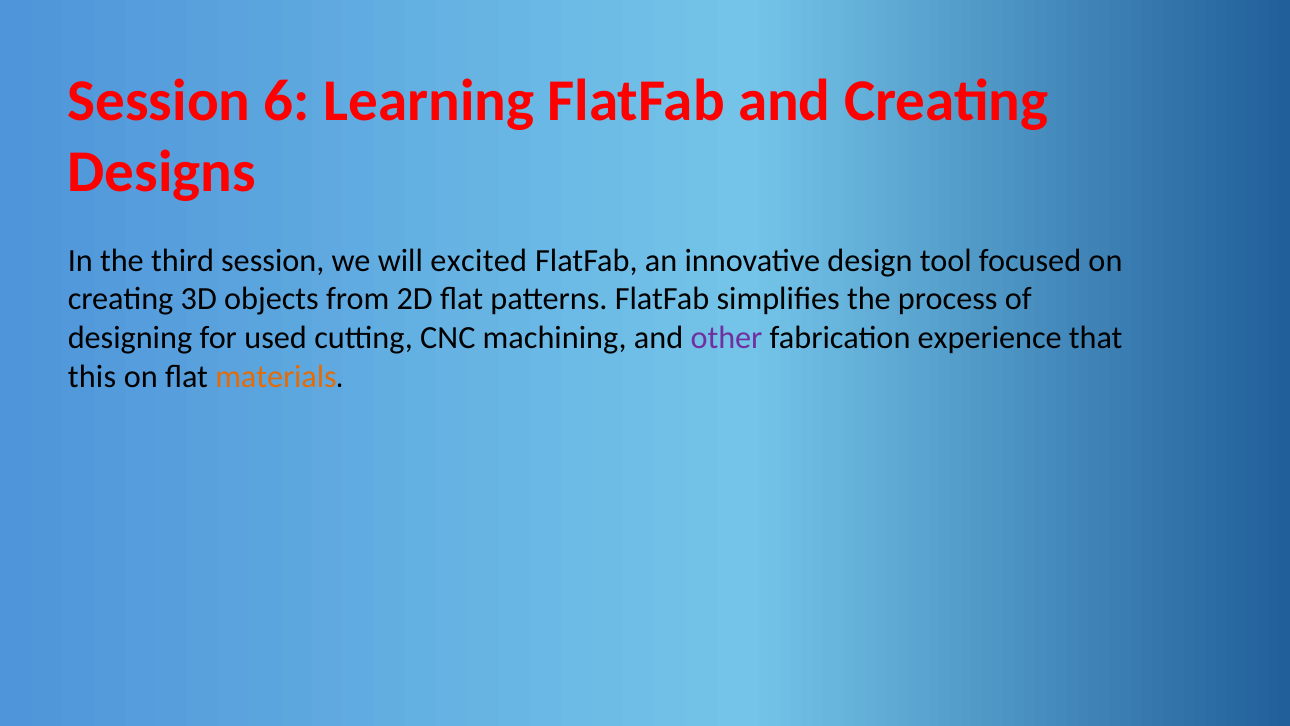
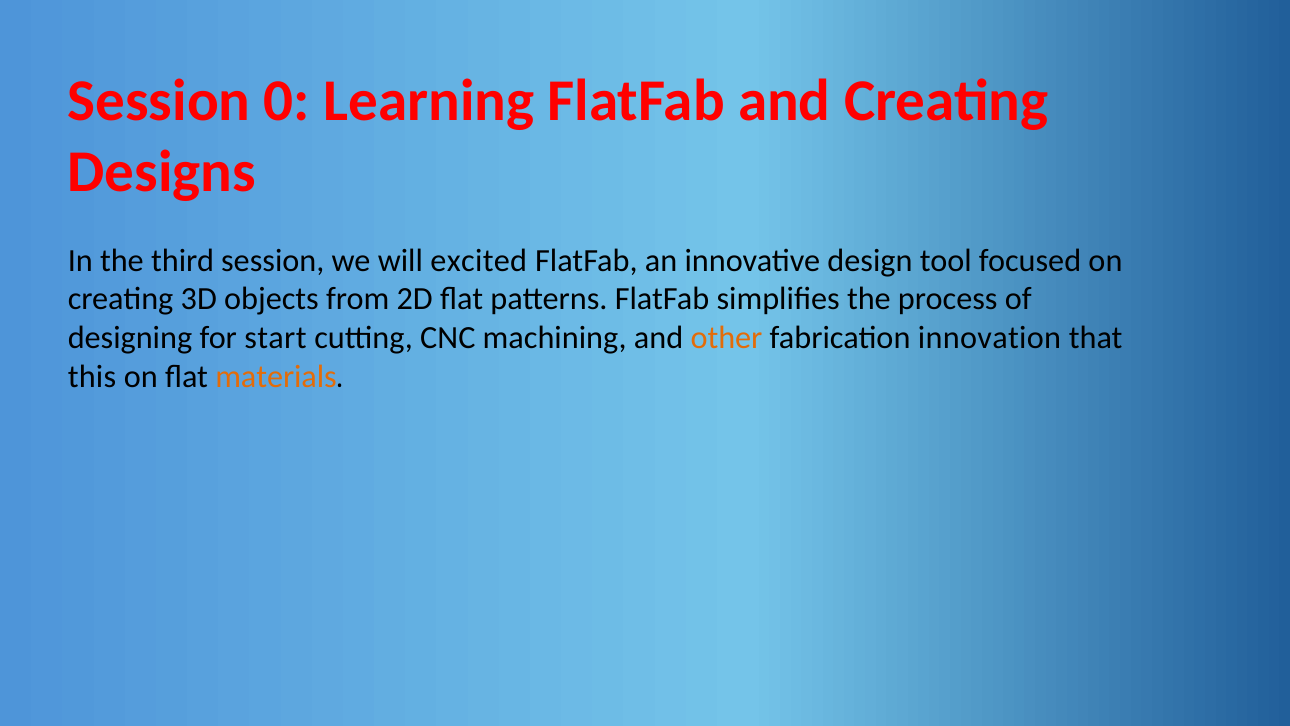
6: 6 -> 0 (287, 101)
used: used -> start (275, 338)
other colour: purple -> orange (726, 338)
experience: experience -> innovation (990, 338)
